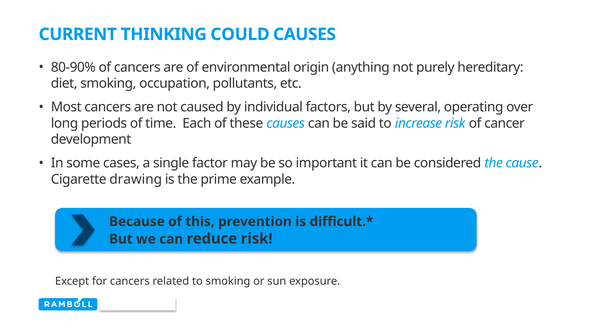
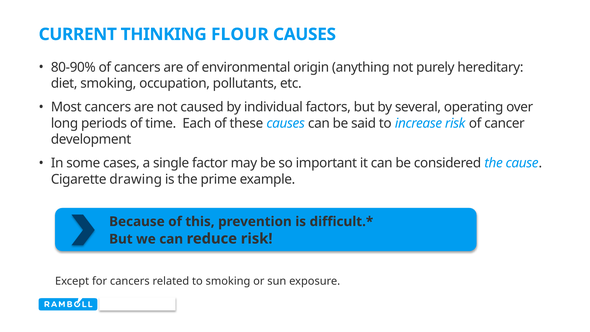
COULD: COULD -> FLOUR (240, 34)
